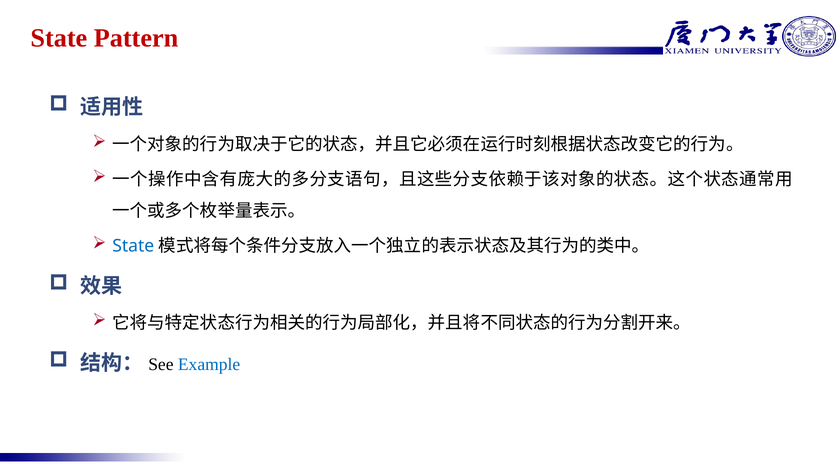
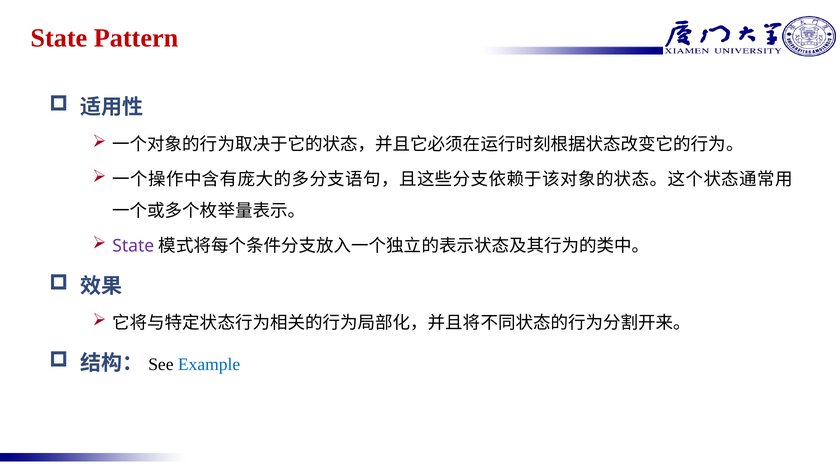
State colour: blue -> purple (133, 246)
